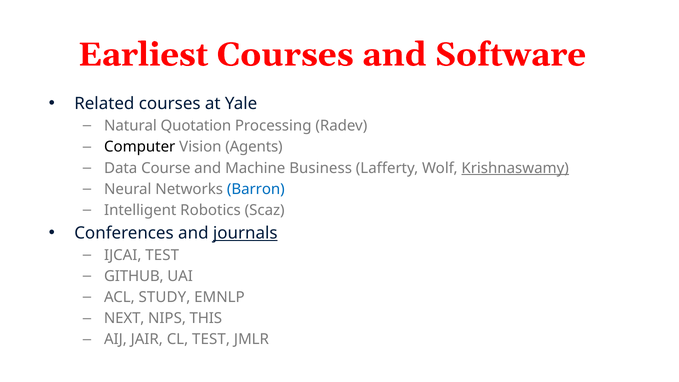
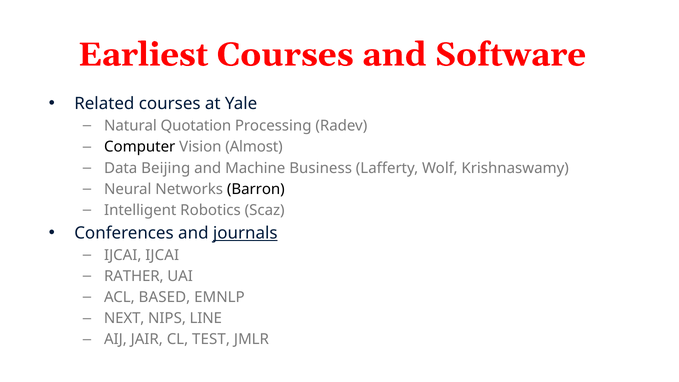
Agents: Agents -> Almost (254, 147)
Course: Course -> Beijing (166, 168)
Krishnaswamy underline: present -> none (515, 168)
Barron colour: blue -> black (256, 189)
IJCAI TEST: TEST -> IJCAI (162, 255)
GITHUB: GITHUB -> RATHER (134, 276)
STUDY: STUDY -> BASED (164, 297)
THIS: THIS -> LINE (206, 318)
